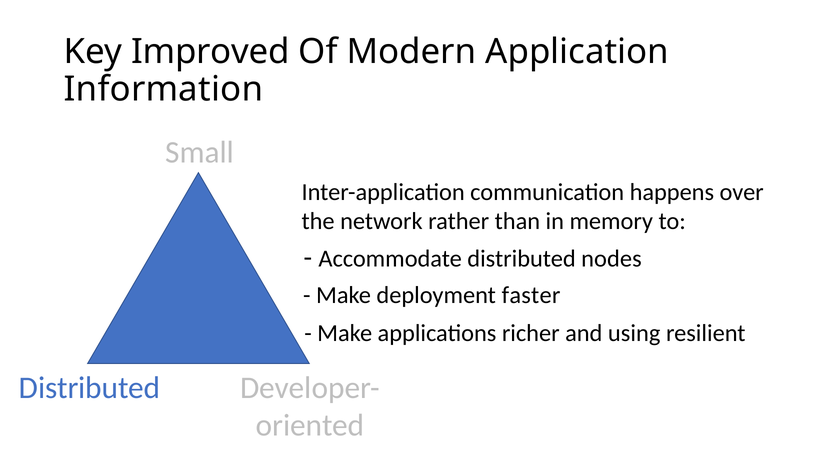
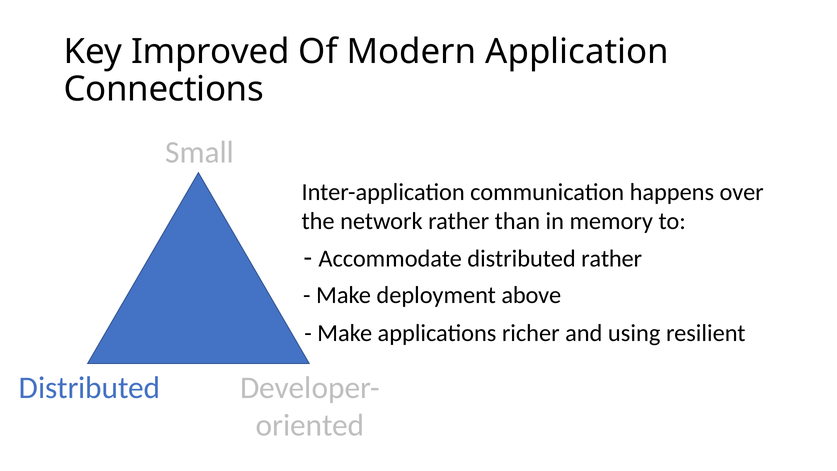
Information: Information -> Connections (164, 89)
distributed nodes: nodes -> rather (612, 258)
faster: faster -> above (531, 295)
